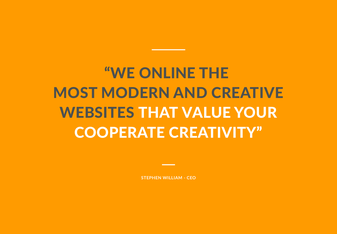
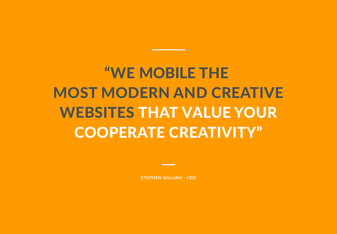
ONLINE: ONLINE -> MOBILE (167, 73)
